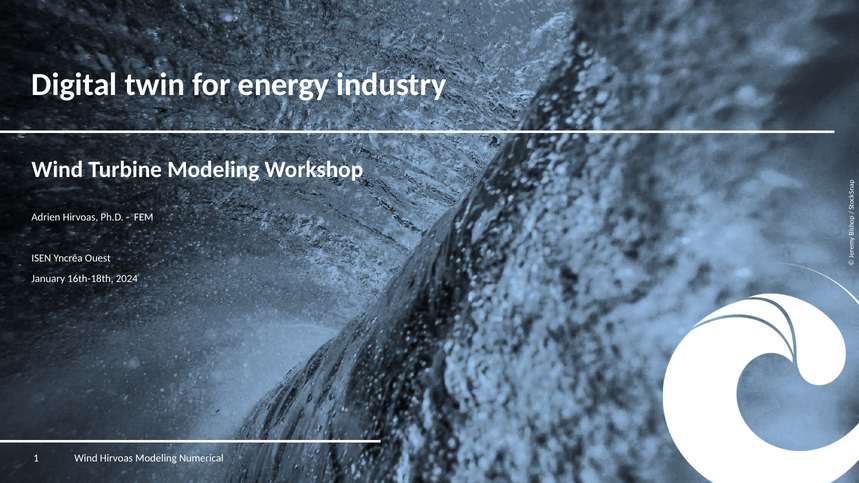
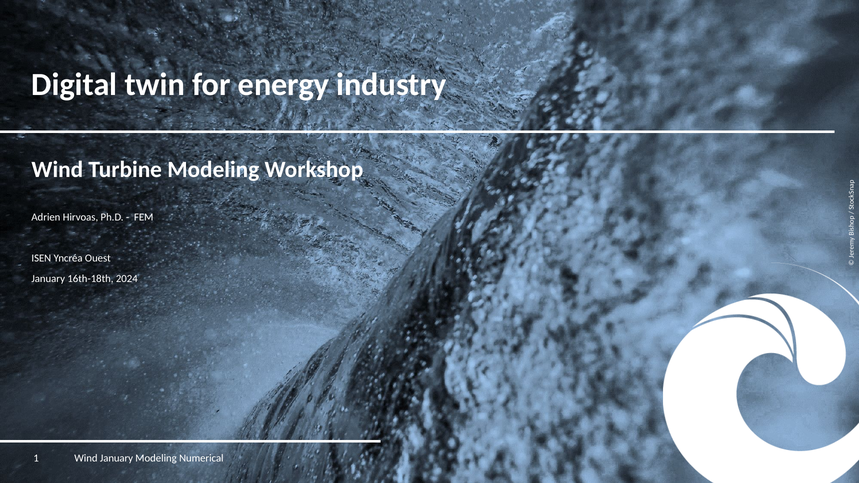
Wind Hirvoas: Hirvoas -> January (117, 458)
